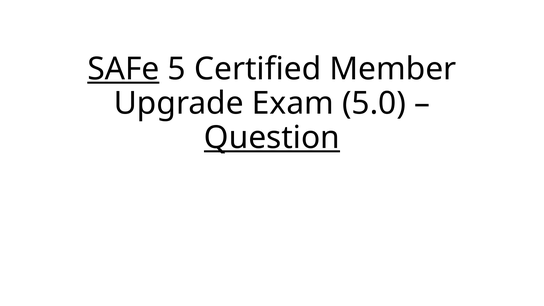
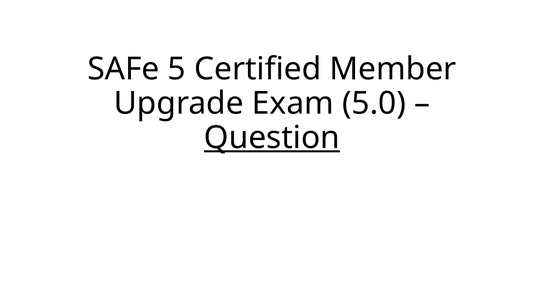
SAFe underline: present -> none (123, 69)
